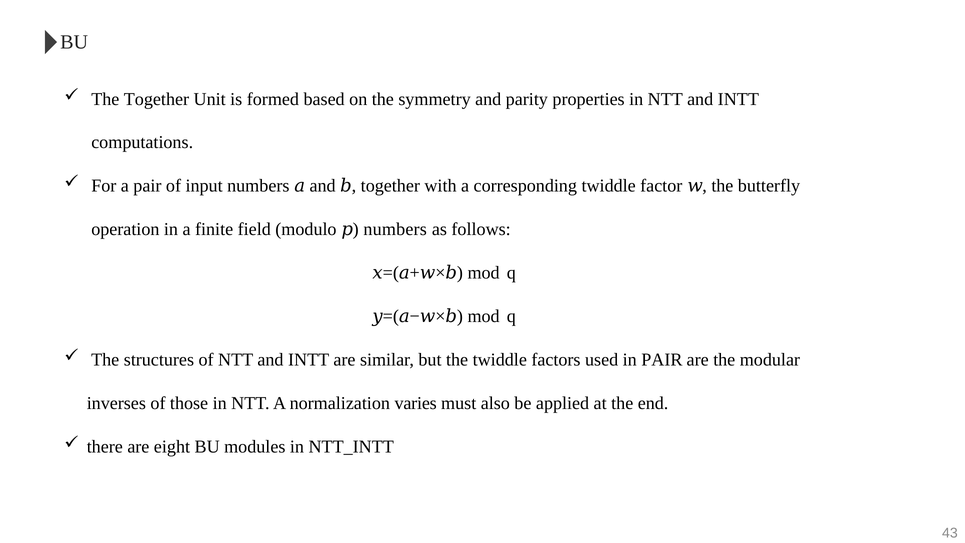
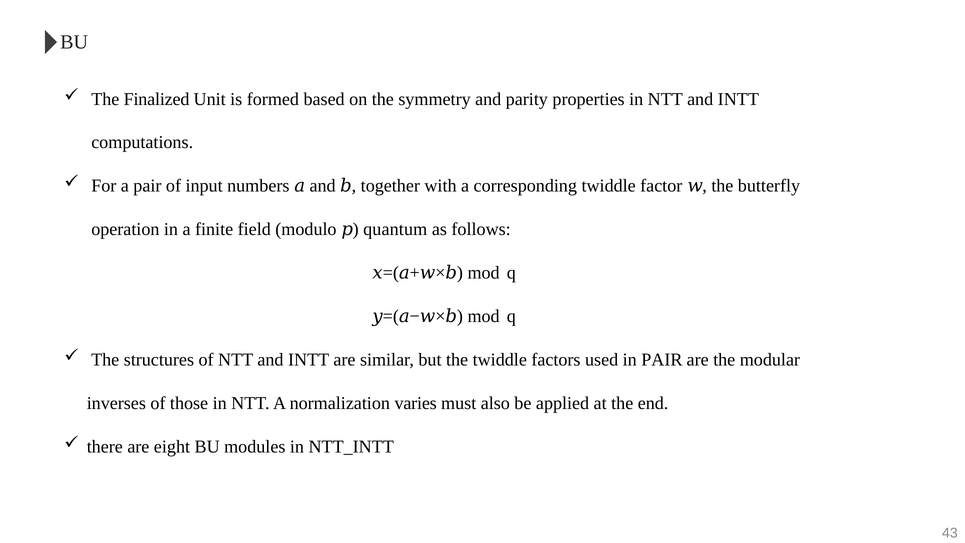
The Together: Together -> Finalized (157, 99)
numbers: numbers -> quantum (395, 229)
